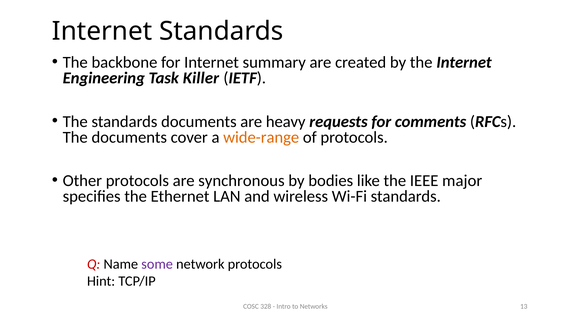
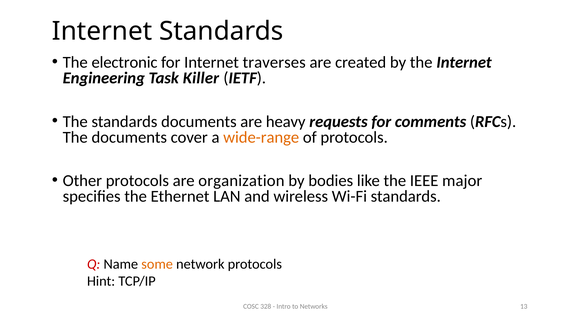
backbone: backbone -> electronic (124, 62)
summary: summary -> traverses (274, 62)
synchronous: synchronous -> organization (241, 181)
some colour: purple -> orange (157, 264)
